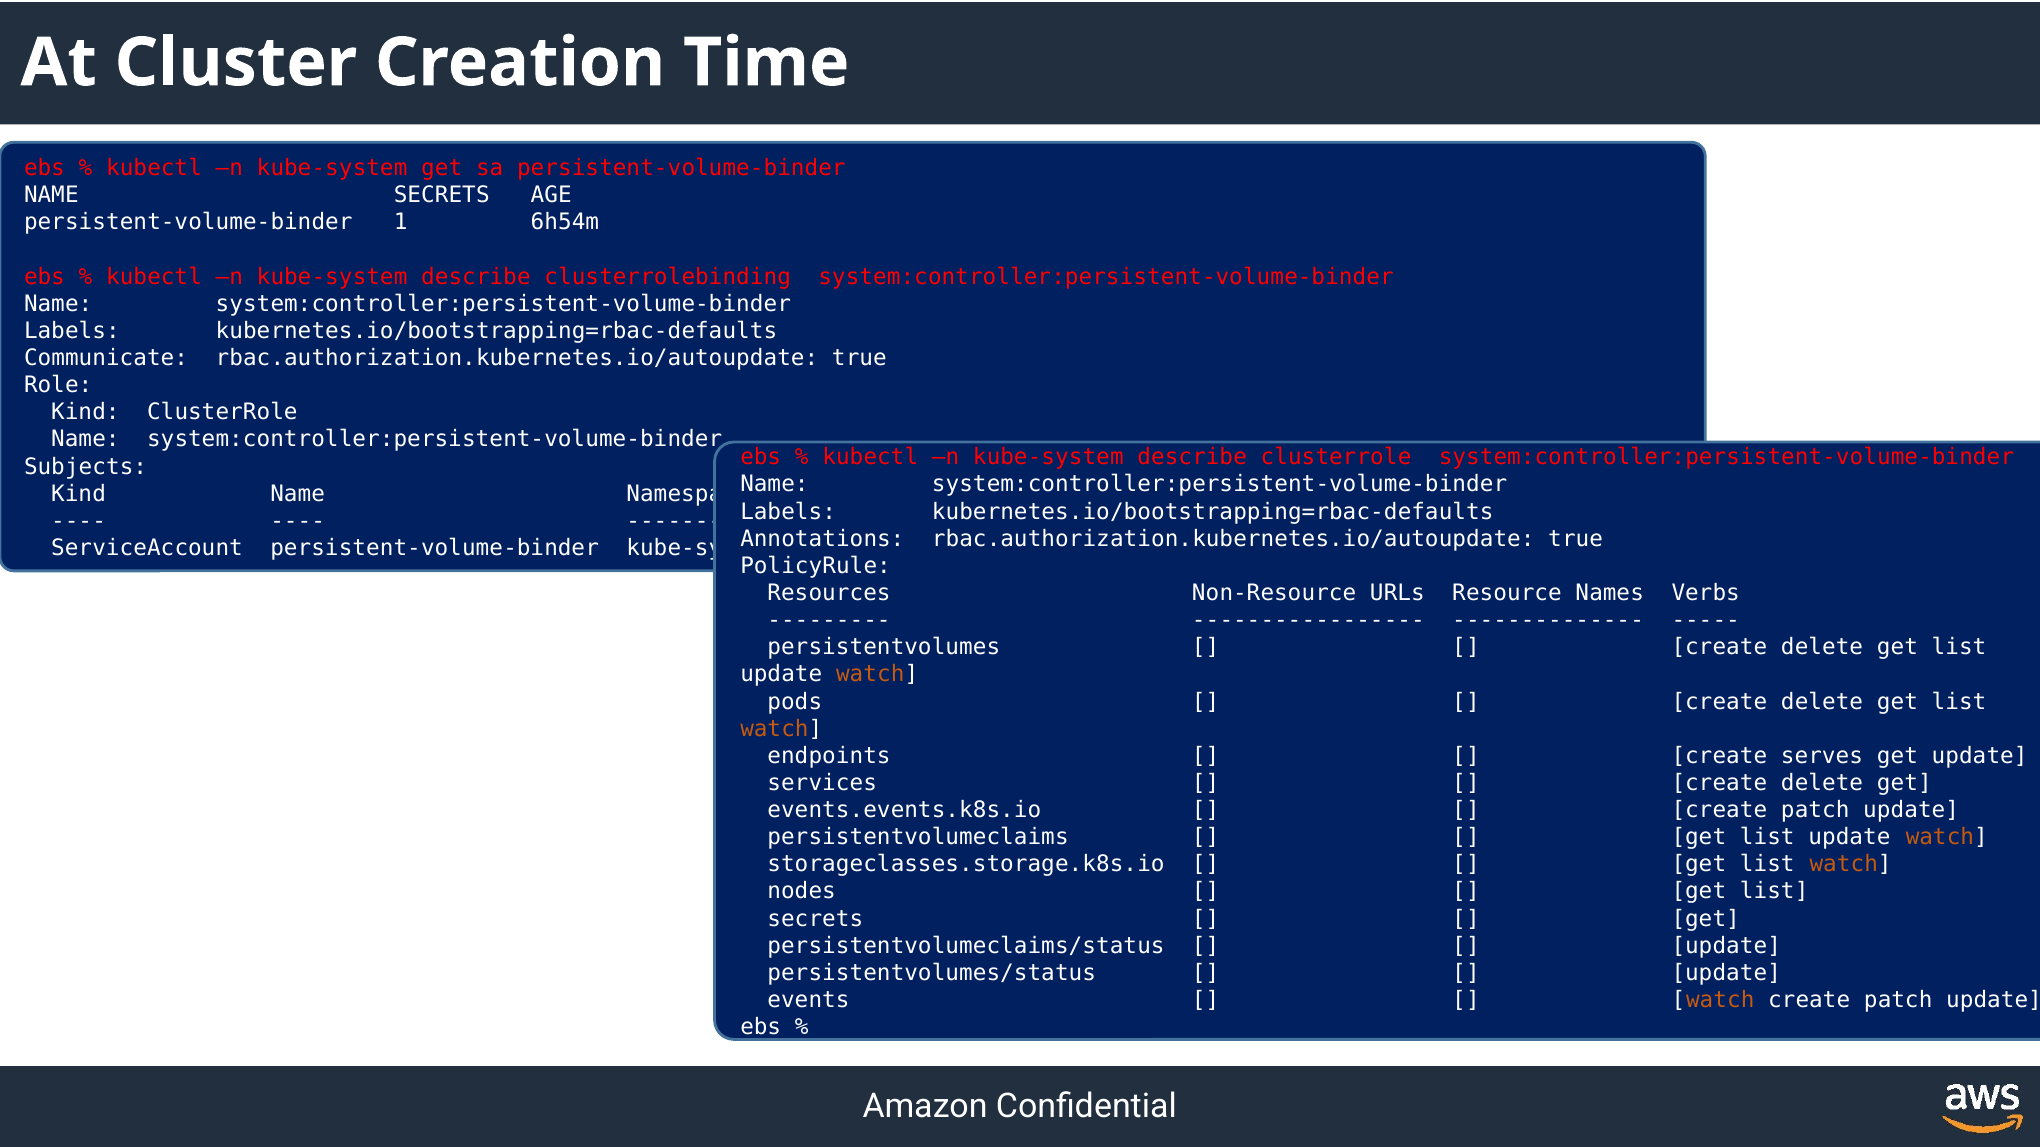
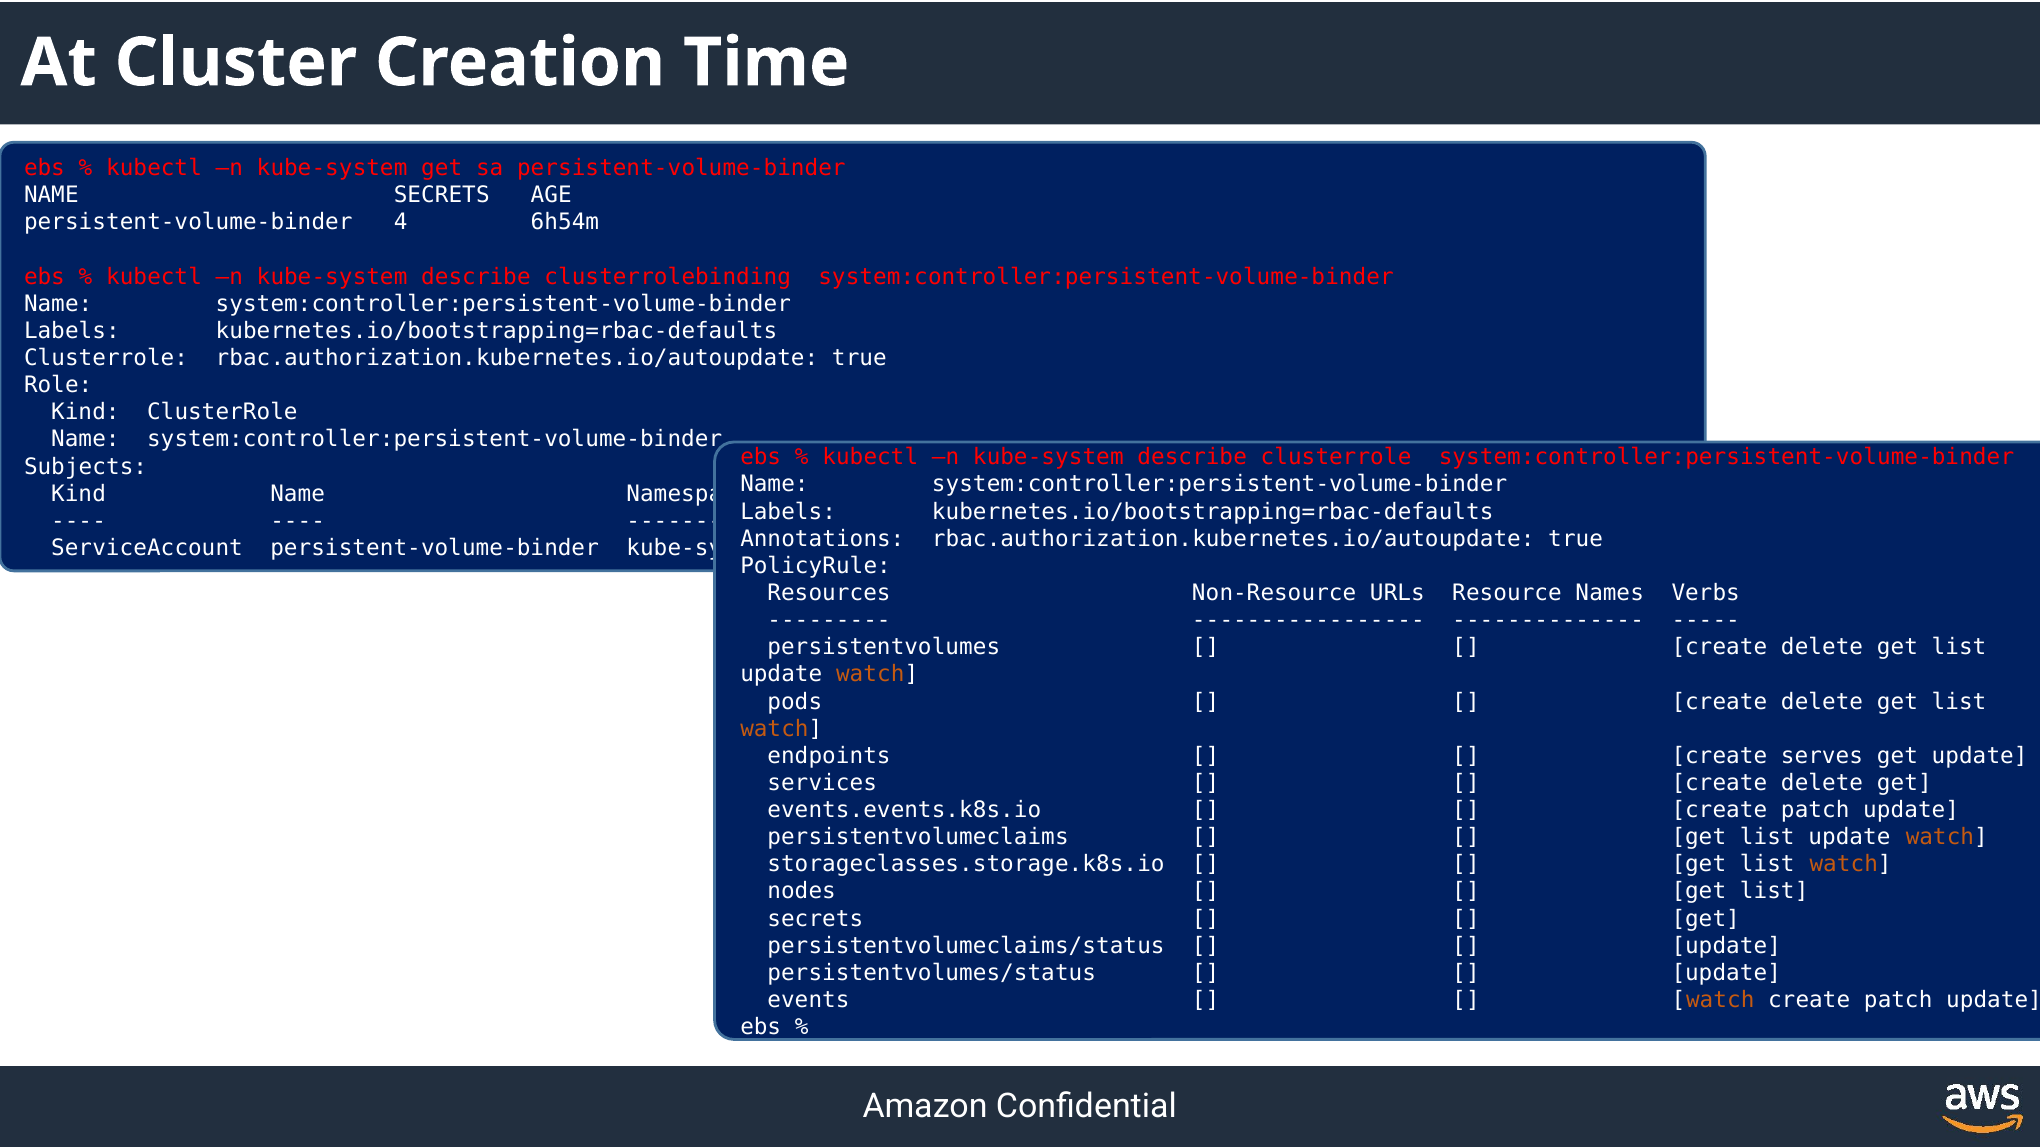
1: 1 -> 4 (401, 223)
Communicate: Communicate -> Clusterrole (106, 358)
